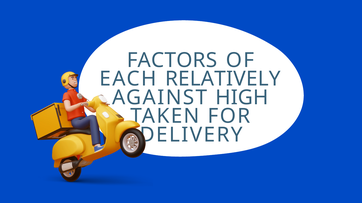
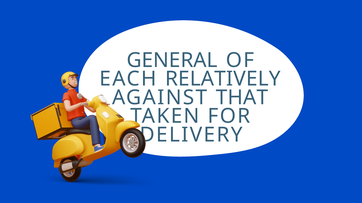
FACTORS: FACTORS -> GENERAL (172, 60)
HIGH: HIGH -> THAT (242, 98)
